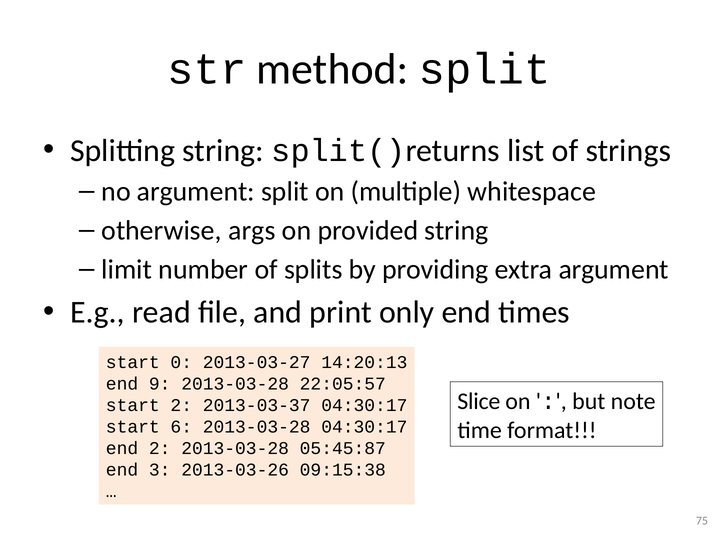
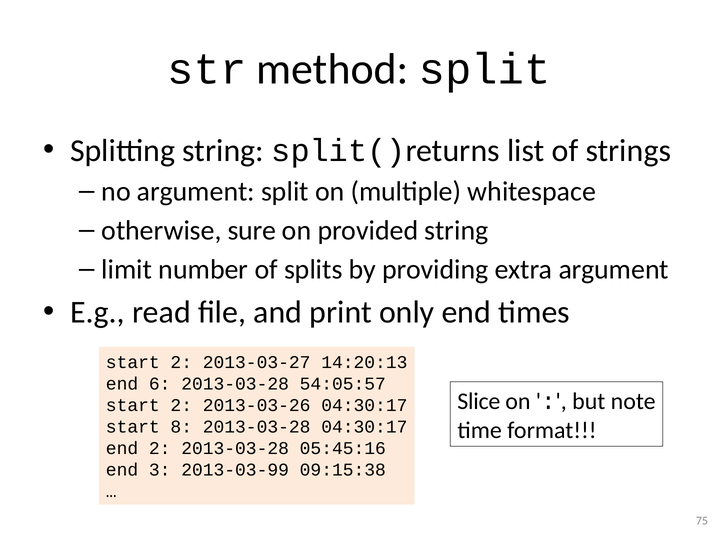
args: args -> sure (252, 231)
0: 0 -> 2 (181, 363)
9: 9 -> 6 (160, 384)
22:05:57: 22:05:57 -> 54:05:57 (343, 384)
2013-03-37: 2013-03-37 -> 2013-03-26 (257, 406)
6: 6 -> 8 (181, 427)
05:45:87: 05:45:87 -> 05:45:16 (343, 449)
2013-03-26: 2013-03-26 -> 2013-03-99 (235, 470)
